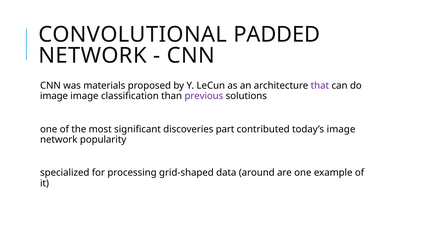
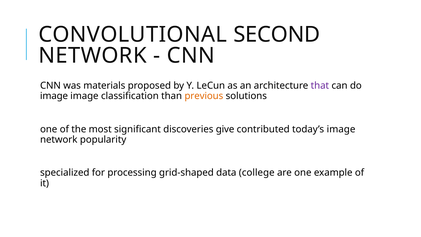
PADDED: PADDED -> SECOND (277, 35)
previous colour: purple -> orange (204, 96)
part: part -> give (225, 129)
around: around -> college (257, 173)
